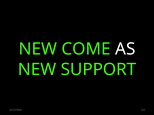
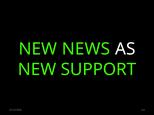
COME: COME -> NEWS (86, 49)
